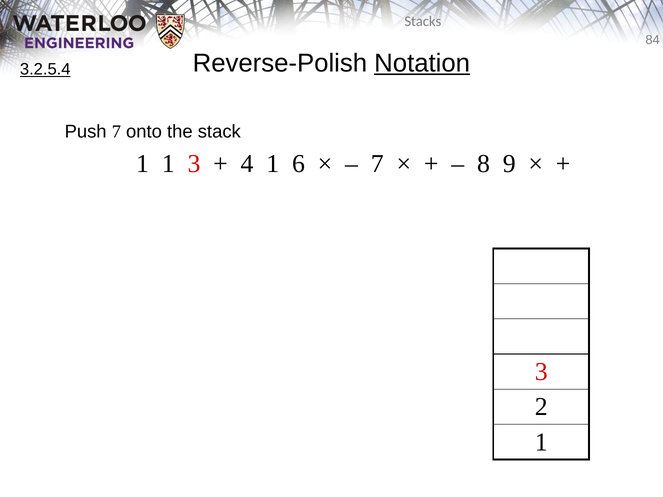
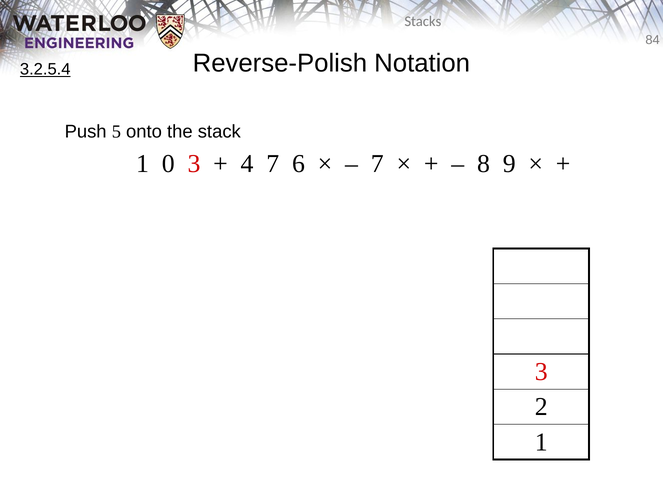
Notation underline: present -> none (422, 63)
Push 7: 7 -> 5 (116, 132)
1 1: 1 -> 0 (168, 164)
4 1: 1 -> 7 (273, 164)
